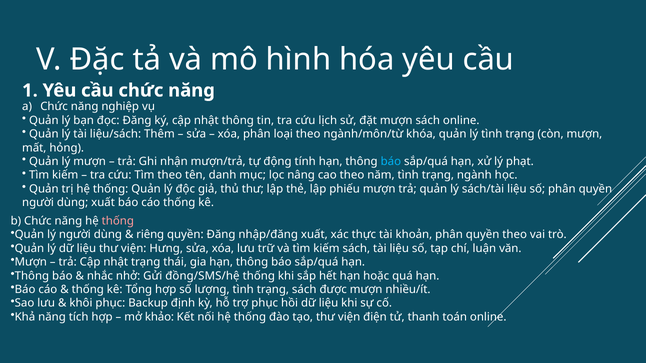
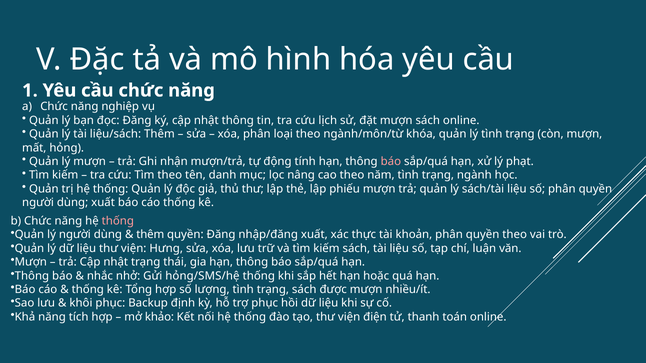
báo colour: light blue -> pink (391, 162)
riêng: riêng -> thêm (150, 235)
đồng/SMS/hệ: đồng/SMS/hệ -> hỏng/SMS/hệ (202, 276)
